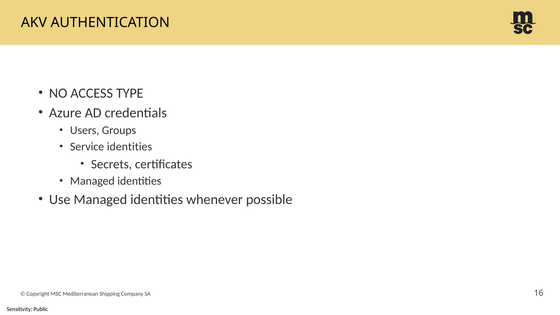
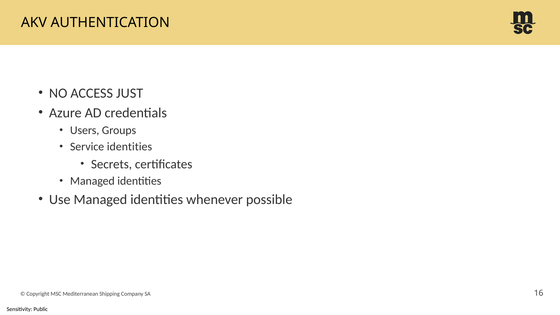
TYPE: TYPE -> JUST (130, 93)
